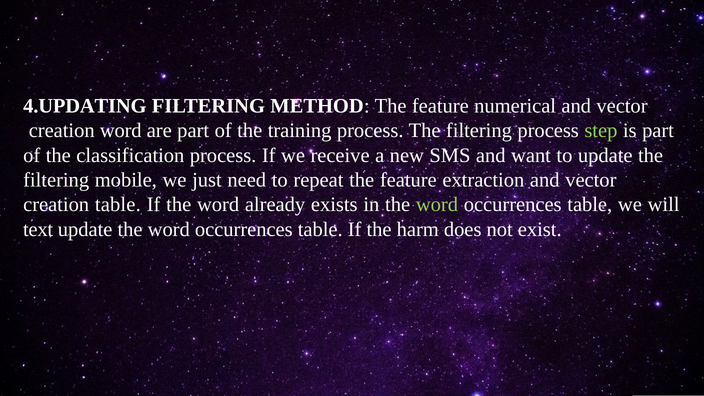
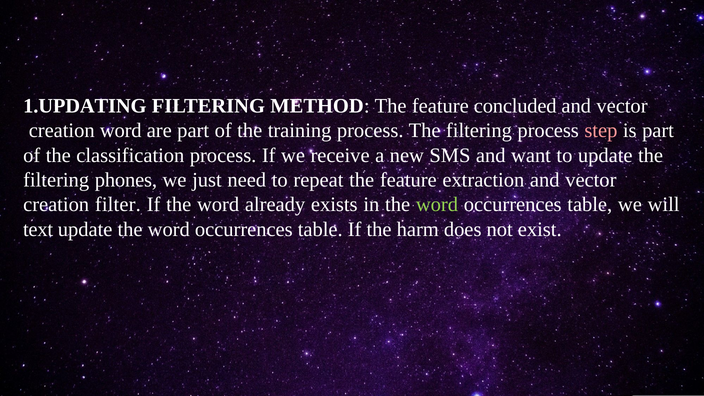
4.UPDATING: 4.UPDATING -> 1.UPDATING (85, 106)
numerical: numerical -> concluded (515, 106)
step colour: light green -> pink (601, 131)
mobile: mobile -> phones (126, 180)
creation table: table -> filter (118, 205)
